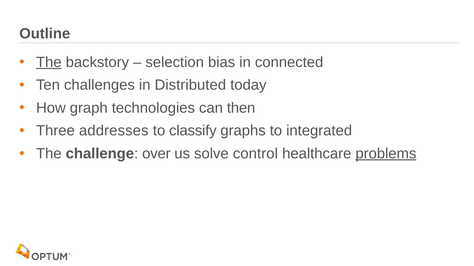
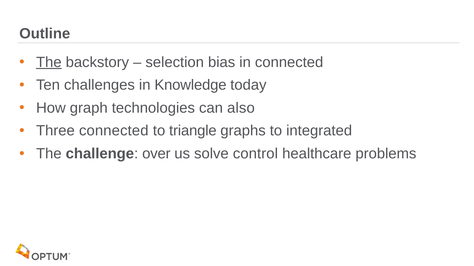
Distributed: Distributed -> Knowledge (190, 85)
then: then -> also (241, 108)
Three addresses: addresses -> connected (114, 131)
classify: classify -> triangle (193, 131)
problems underline: present -> none (386, 154)
